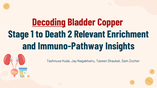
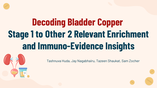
Decoding underline: present -> none (49, 22)
Death: Death -> Other (55, 34)
Immuno-Pathway: Immuno-Pathway -> Immuno-Evidence (71, 46)
